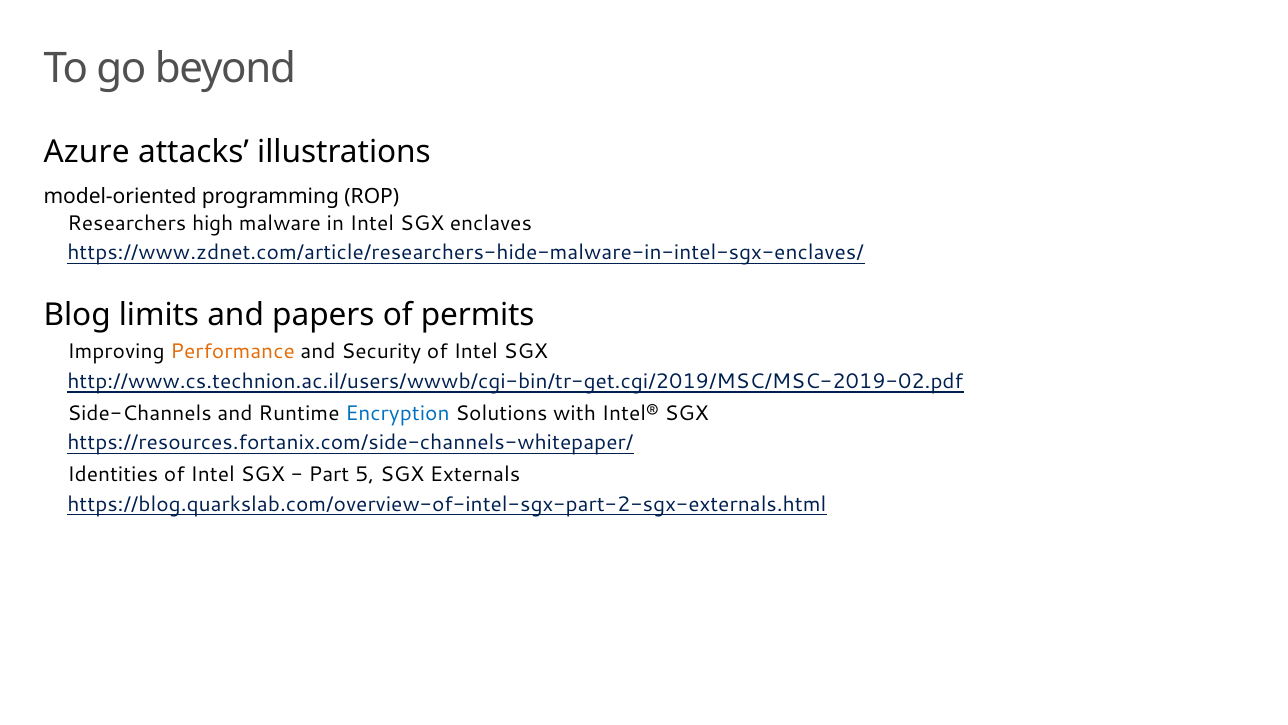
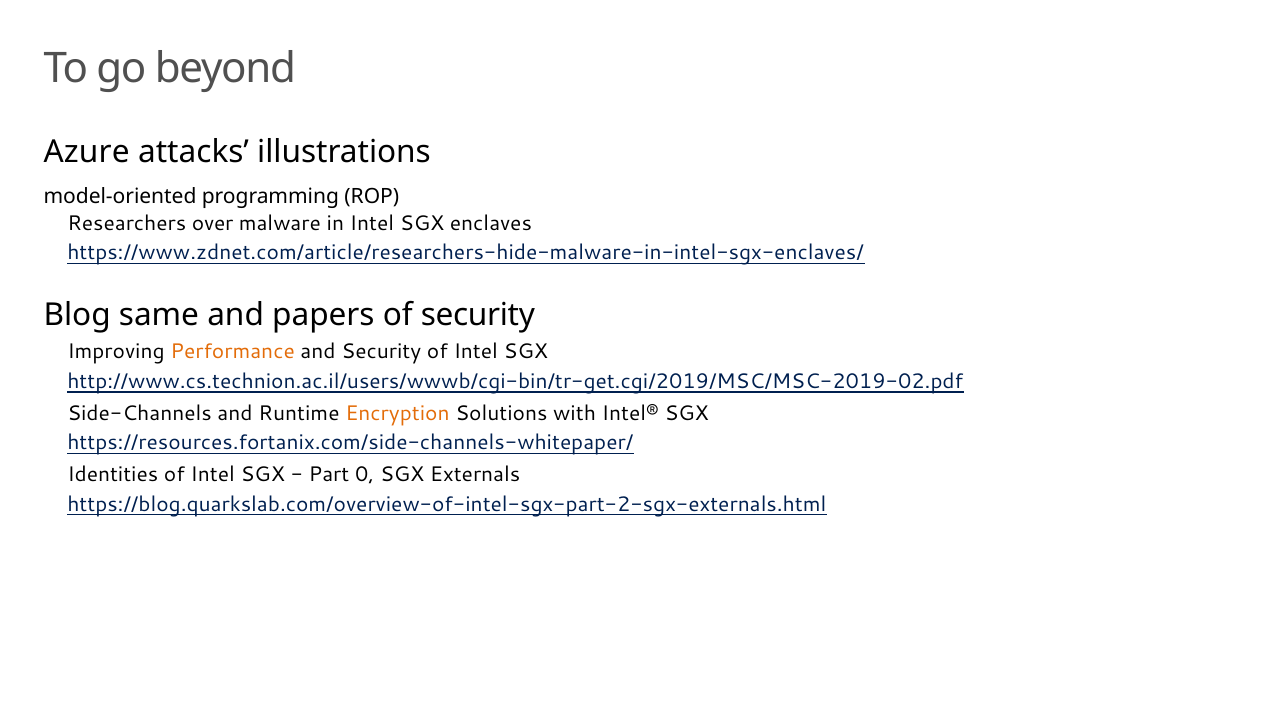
high: high -> over (213, 223)
limits: limits -> same (159, 315)
of permits: permits -> security (478, 315)
Encryption colour: blue -> orange (397, 413)
5: 5 -> 0 (365, 474)
